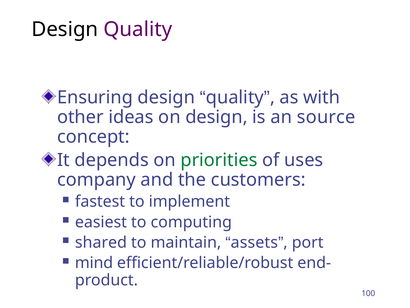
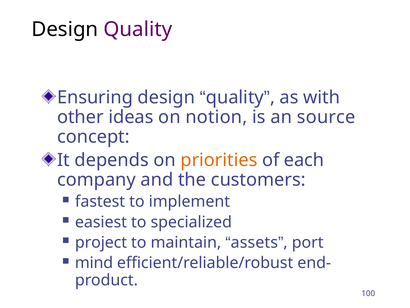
on design: design -> notion (216, 117)
priorities colour: green -> orange (219, 160)
uses: uses -> each (304, 160)
computing: computing -> specialized (191, 222)
shared: shared -> project (101, 242)
